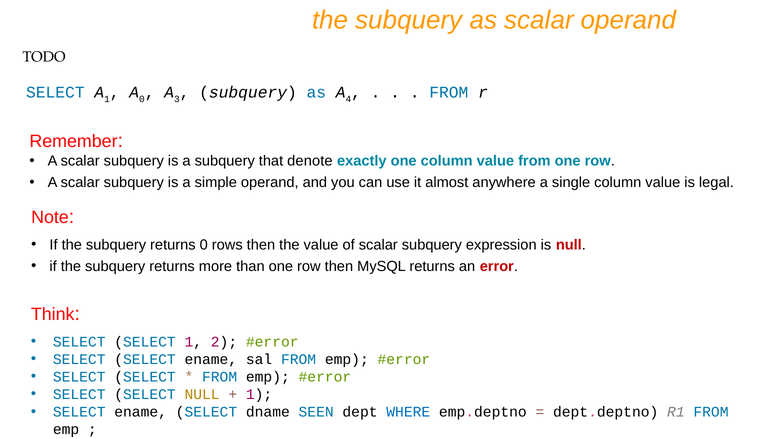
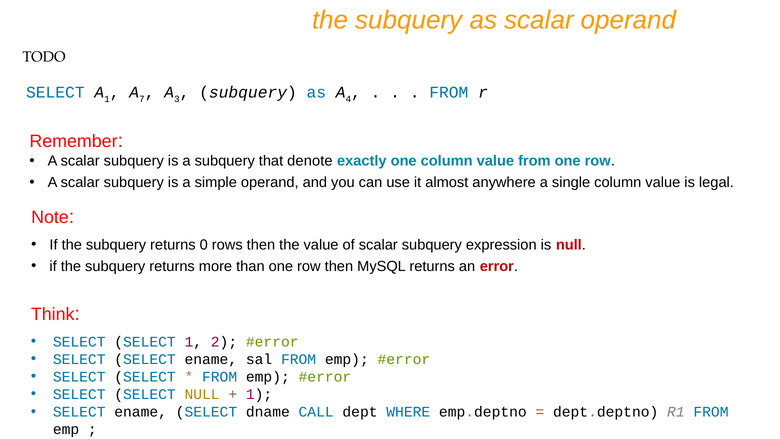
A 0: 0 -> 7 (142, 99)
SEEN: SEEN -> CALL (316, 412)
